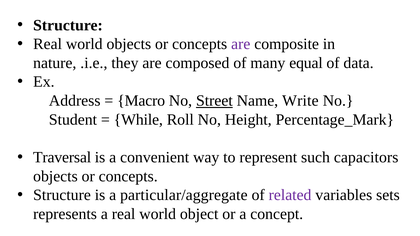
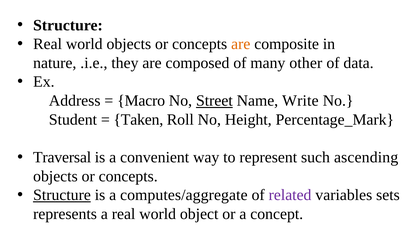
are colour: purple -> orange (241, 44)
equal: equal -> other (306, 63)
While: While -> Taken (138, 120)
capacitors: capacitors -> ascending (366, 157)
Structure underline: none -> present (62, 195)
particular/aggregate: particular/aggregate -> computes/aggregate (184, 195)
